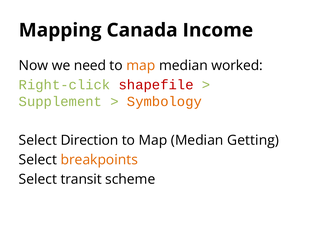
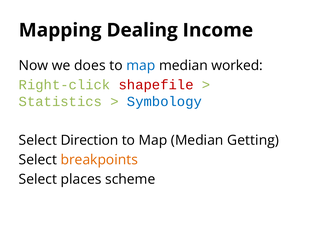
Canada: Canada -> Dealing (142, 30)
need: need -> does (90, 65)
map colour: orange -> blue (141, 65)
Supplement: Supplement -> Statistics (60, 102)
Symbology colour: orange -> blue (164, 102)
transit: transit -> places (81, 179)
